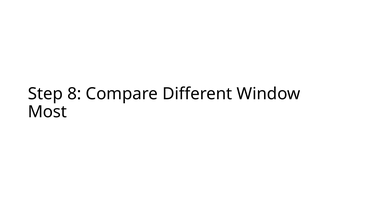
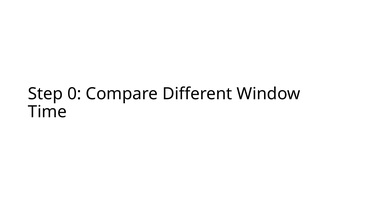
8: 8 -> 0 (74, 94)
Most: Most -> Time (47, 112)
